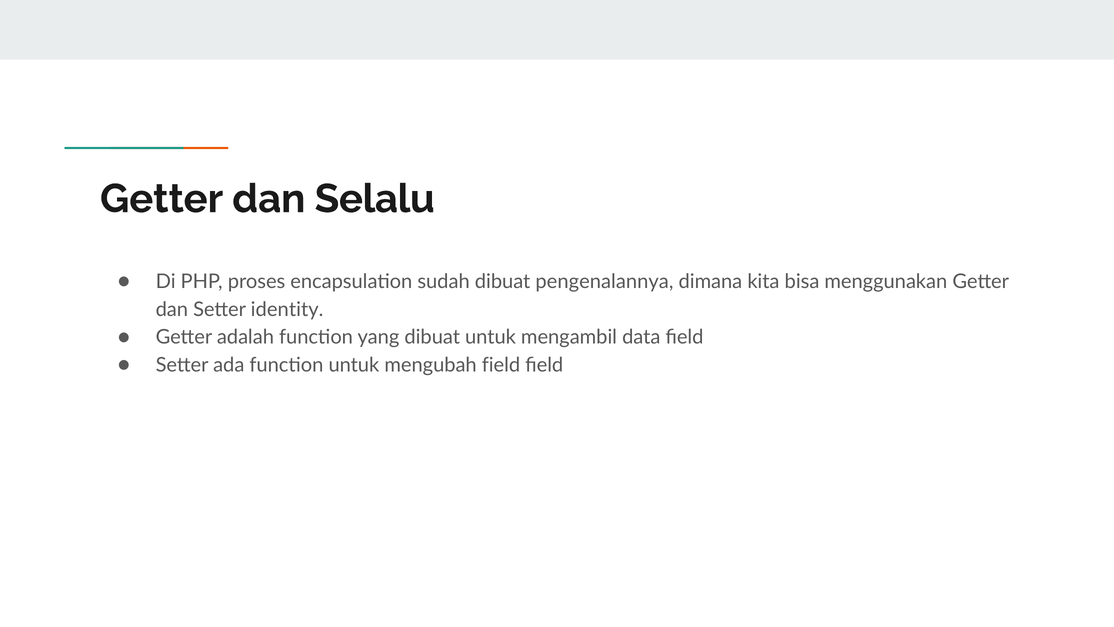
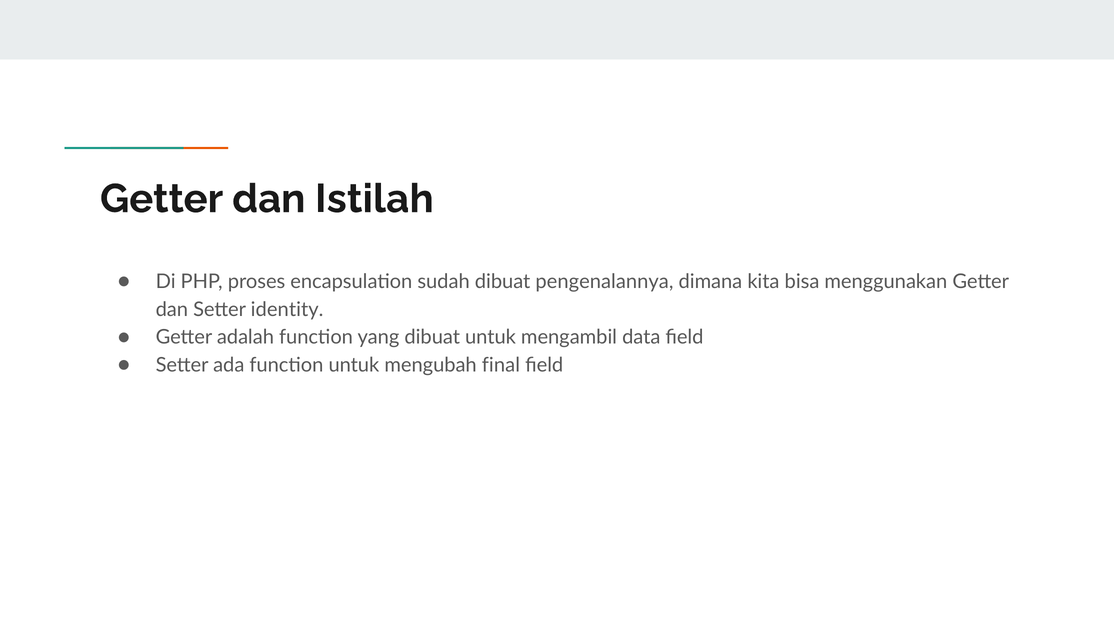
Selalu: Selalu -> Istilah (374, 199)
mengubah field: field -> final (501, 365)
